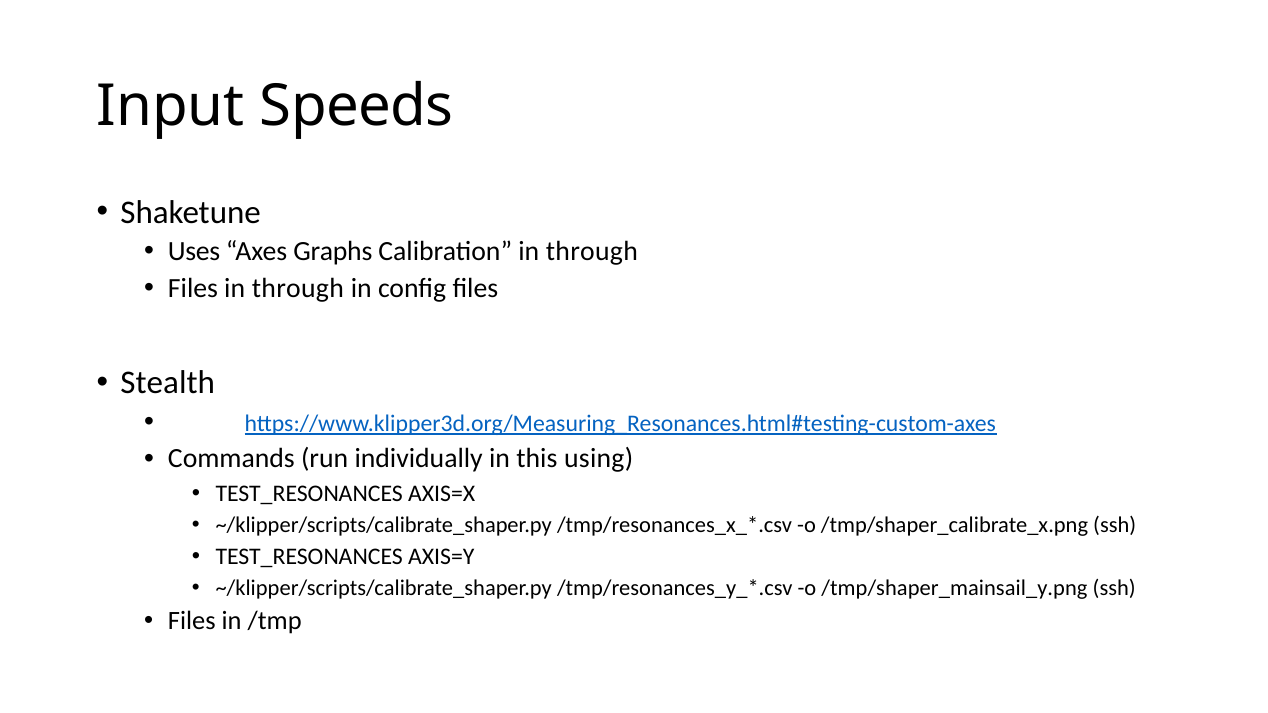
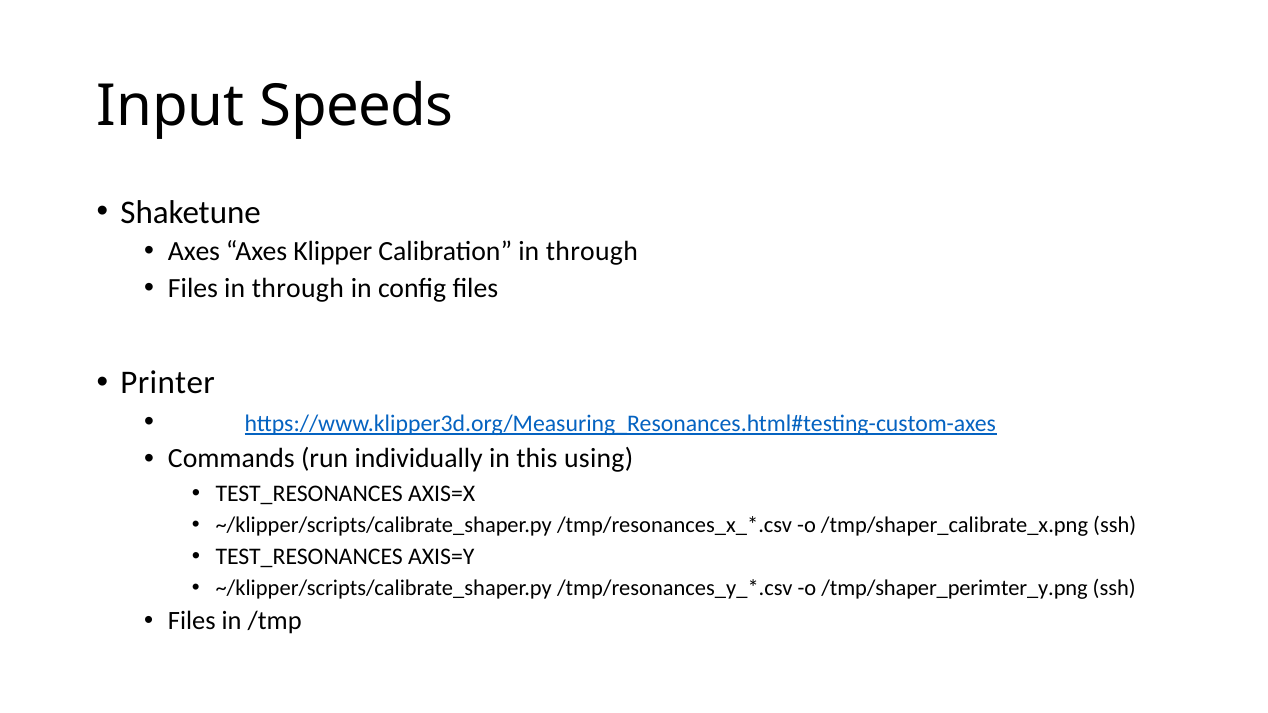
Uses: Uses -> Axes (194, 252)
Graphs: Graphs -> Klipper (333, 252)
Stealth: Stealth -> Printer (168, 383)
/tmp/shaper_mainsail_y.png: /tmp/shaper_mainsail_y.png -> /tmp/shaper_perimter_y.png (955, 588)
